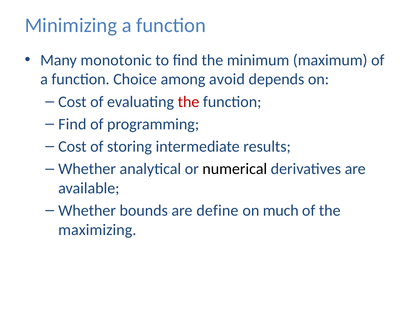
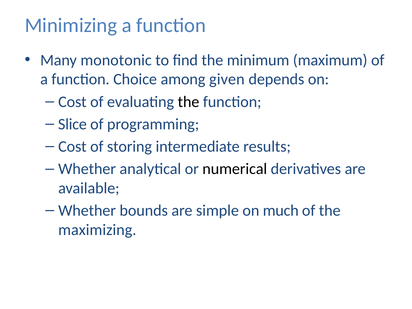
avoid: avoid -> given (227, 79)
the colour: red -> black (189, 102)
Find: Find -> Slice (72, 124)
define: define -> simple (217, 211)
